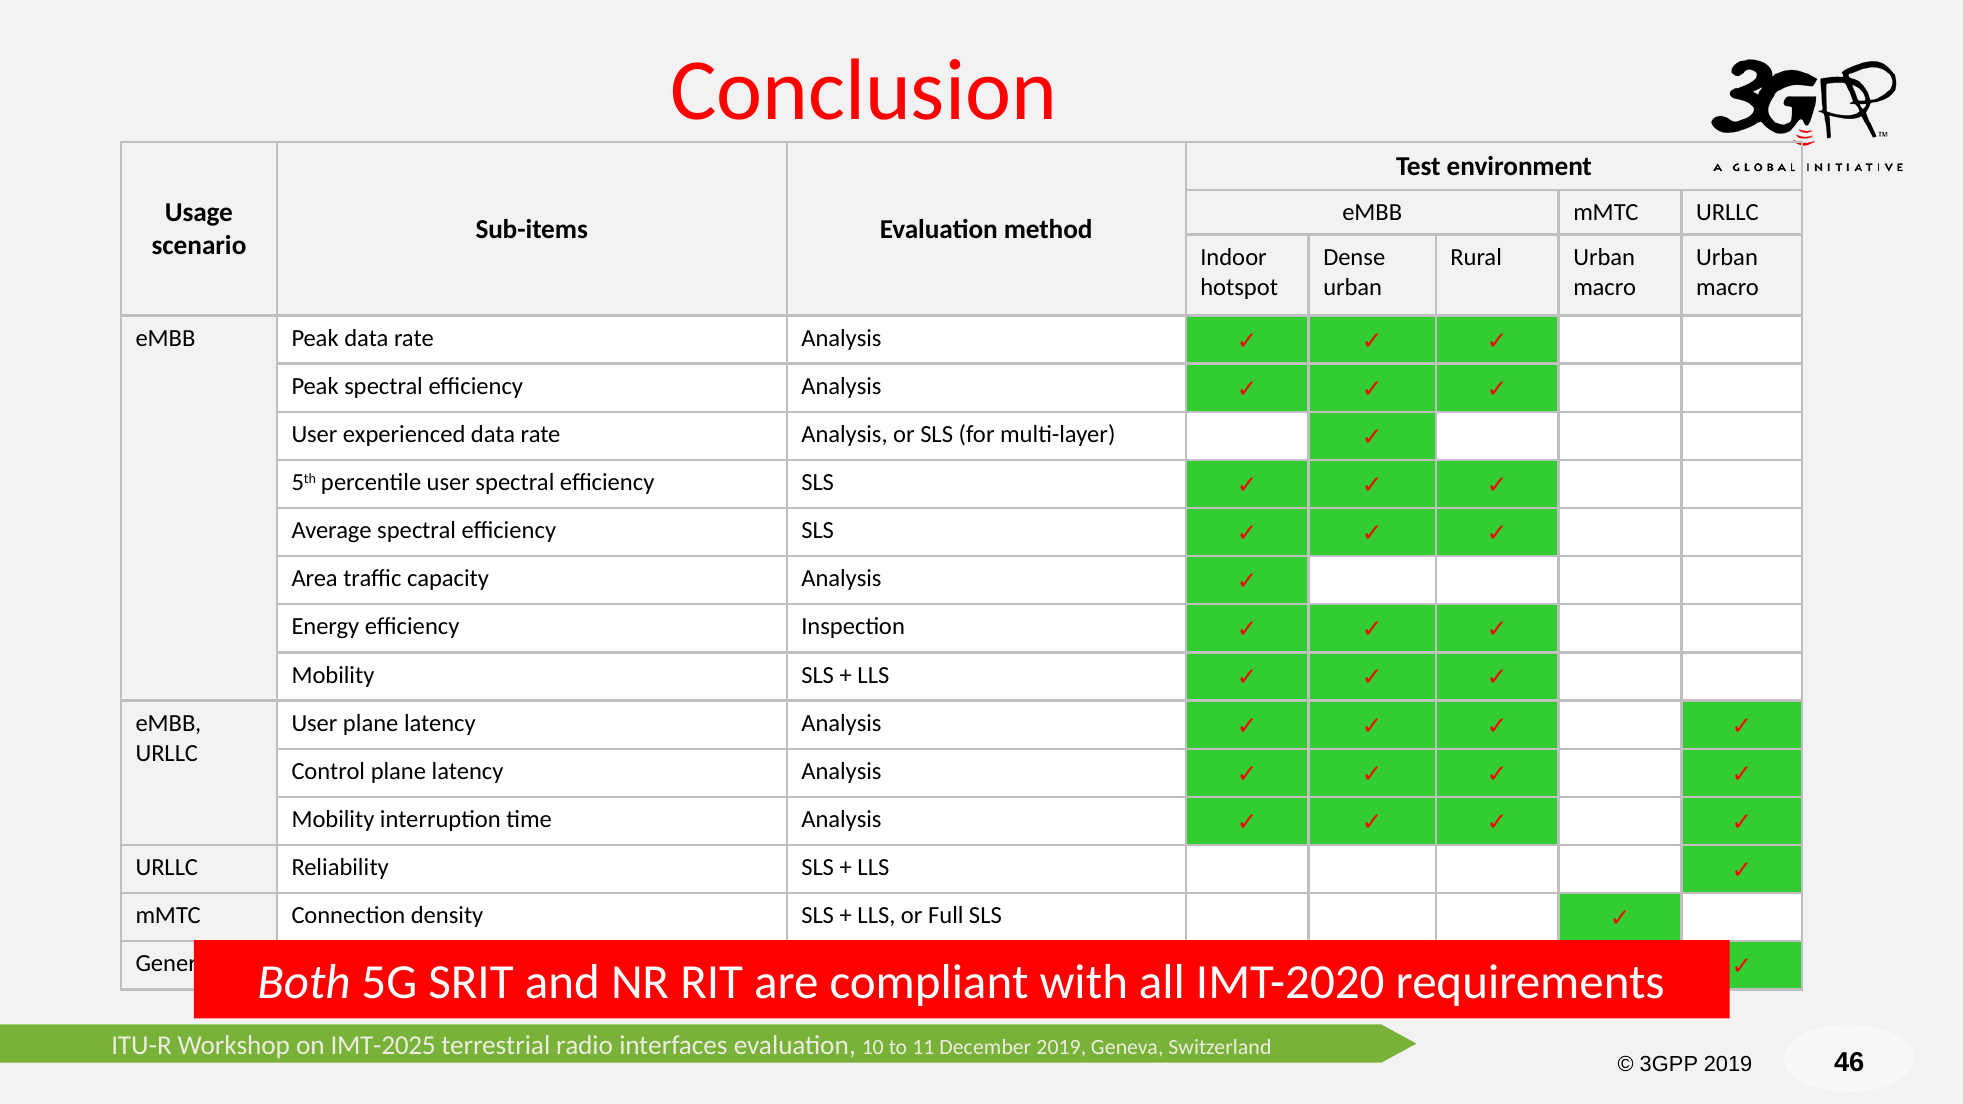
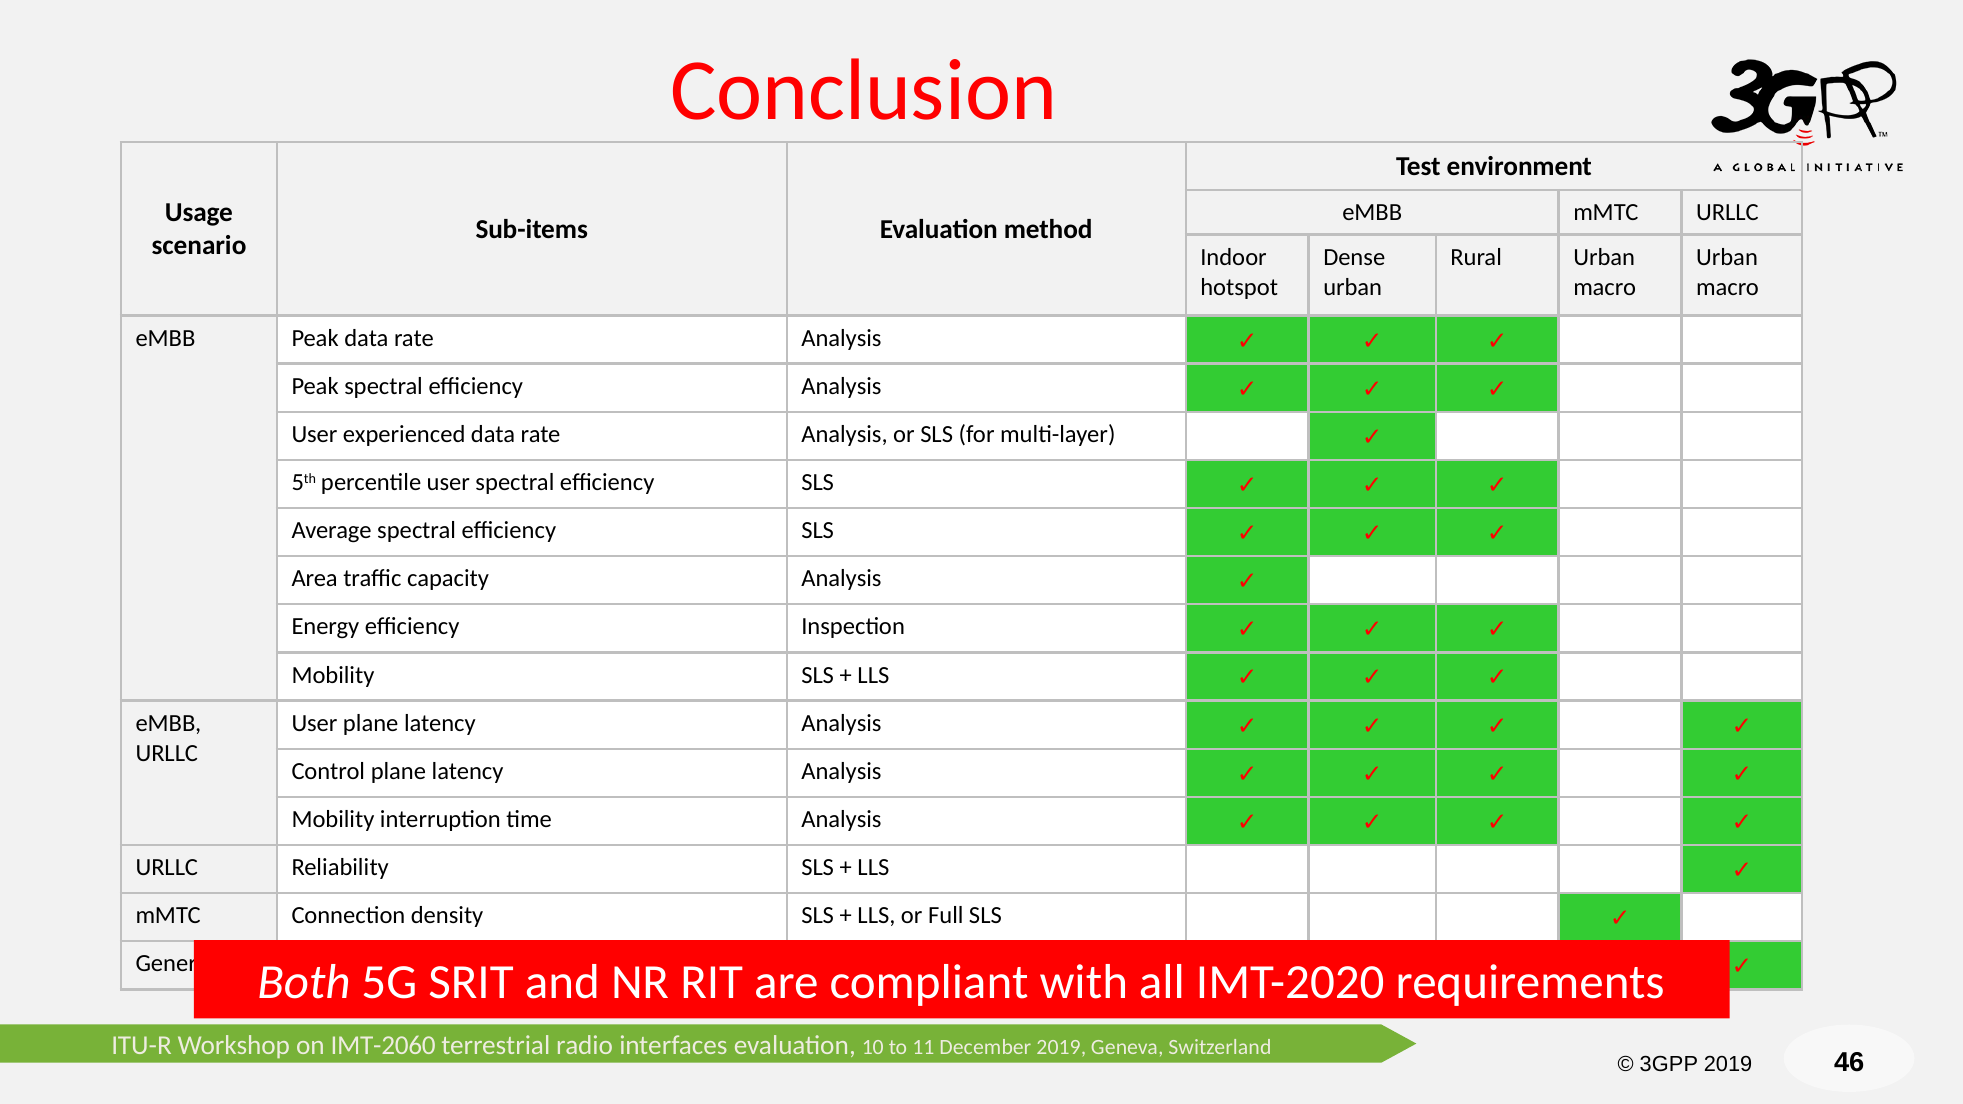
IMT-2025: IMT-2025 -> IMT-2060 (383, 1046)
